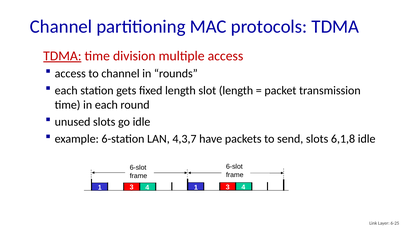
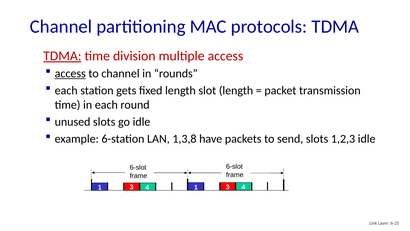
access underline: none -> present (70, 73)
4,3,7: 4,3,7 -> 1,3,8 (184, 139)
6,1,8: 6,1,8 -> 1,2,3 (343, 139)
